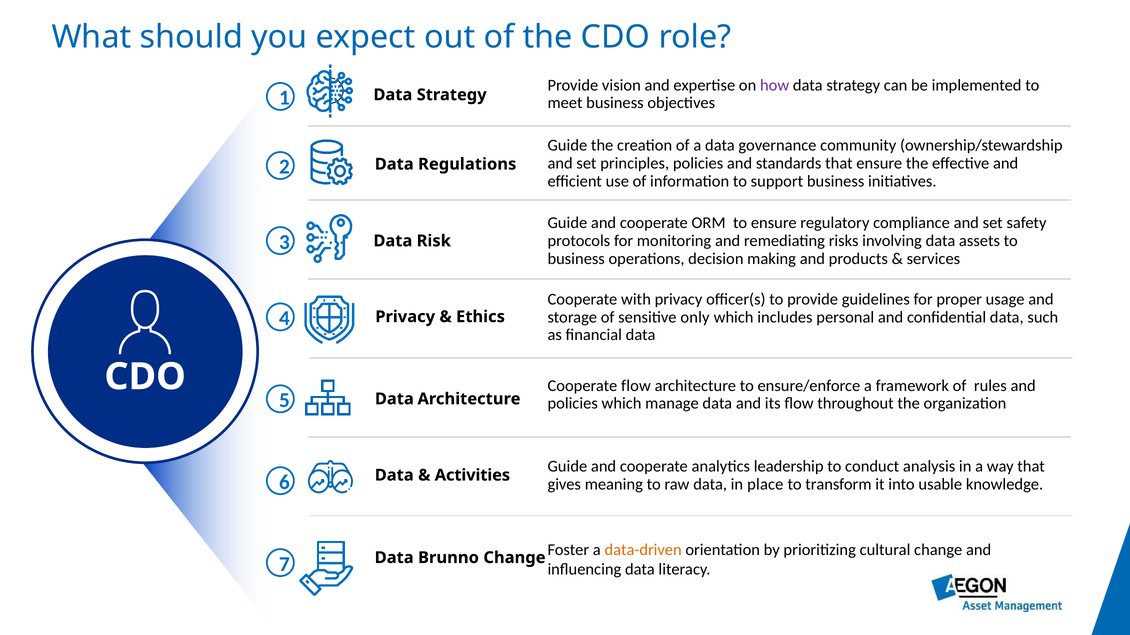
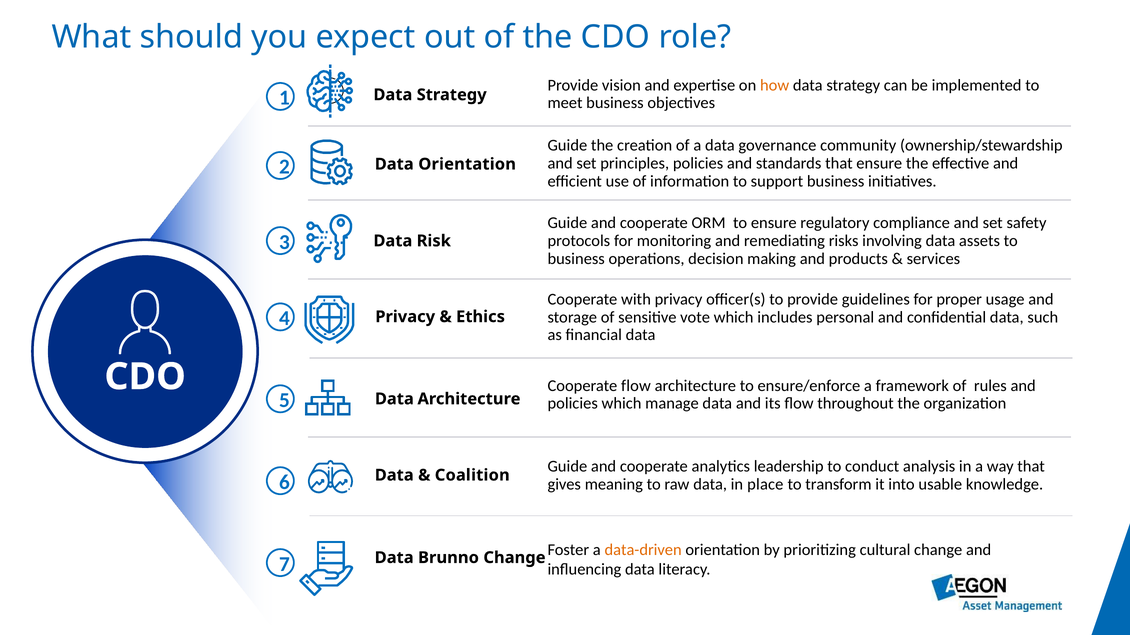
how colour: purple -> orange (775, 85)
Data Regulations: Regulations -> Orientation (467, 164)
only: only -> vote (695, 317)
Activities: Activities -> Coalition (472, 476)
